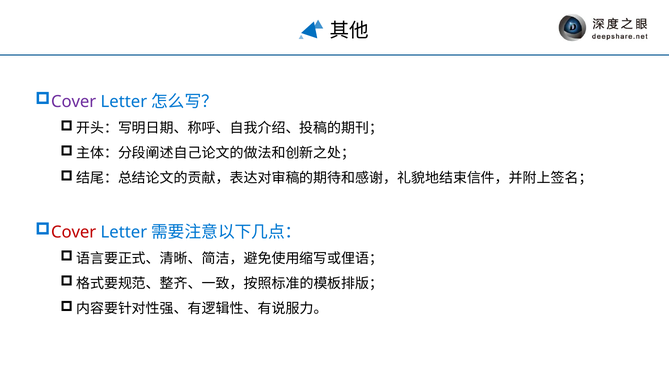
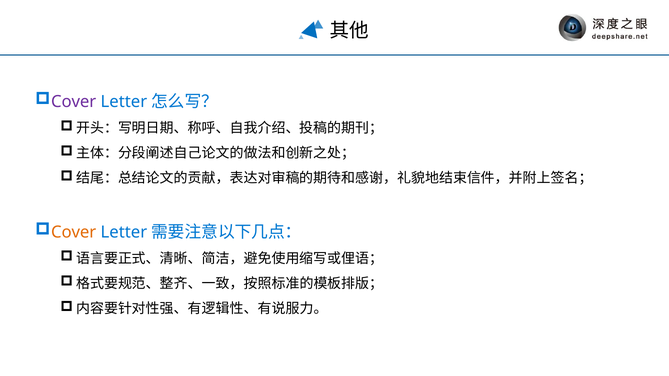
Cover colour: red -> orange (74, 232)
